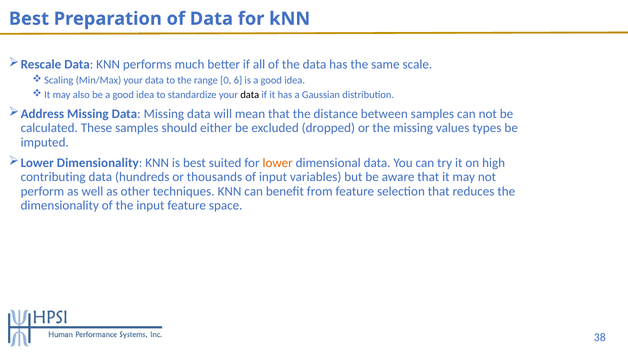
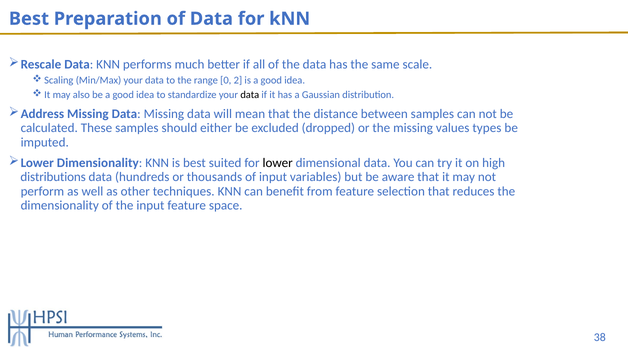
6: 6 -> 2 (238, 80)
lower colour: orange -> black (278, 163)
contributing: contributing -> distributions (53, 177)
